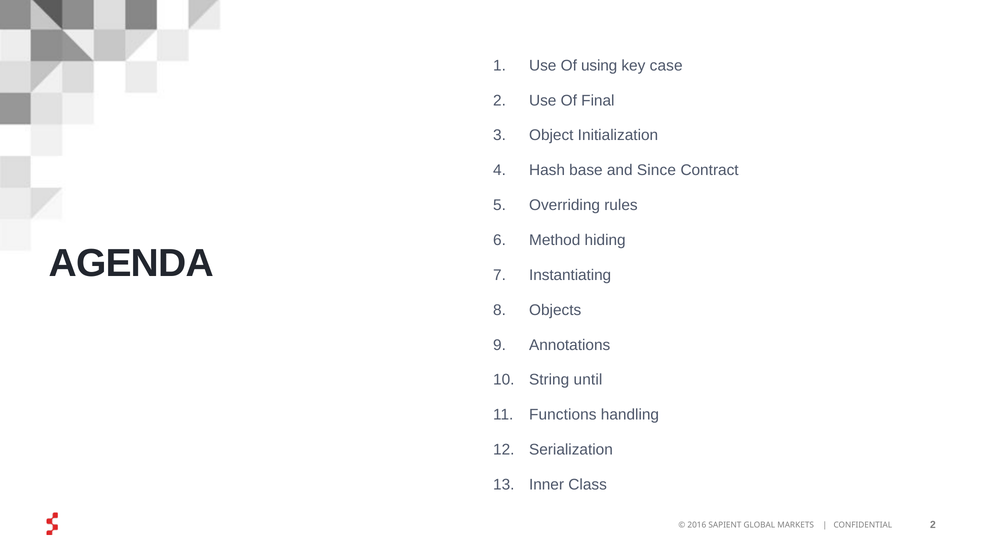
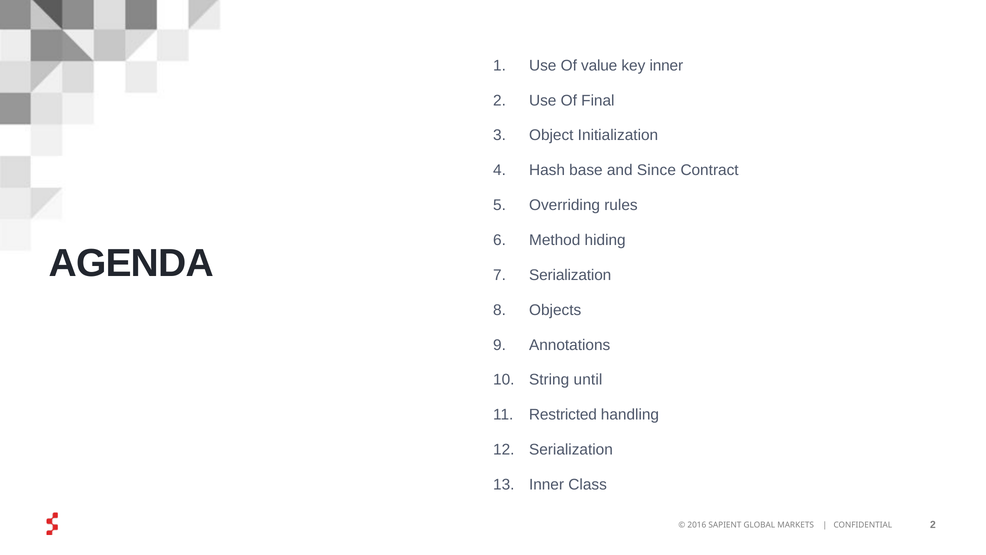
using: using -> value (599, 65)
key case: case -> inner (666, 65)
Instantiating: Instantiating -> Serialization (570, 275)
Functions: Functions -> Restricted (563, 415)
